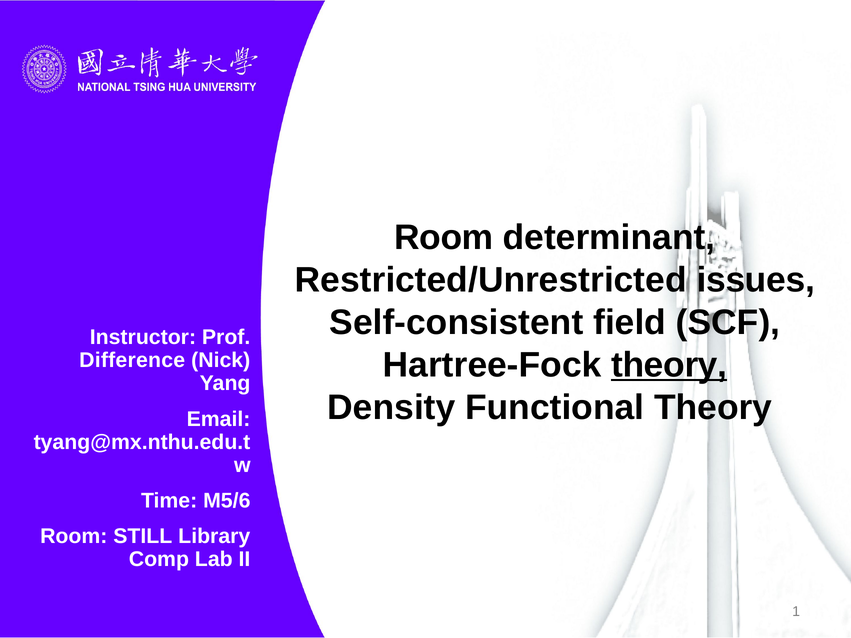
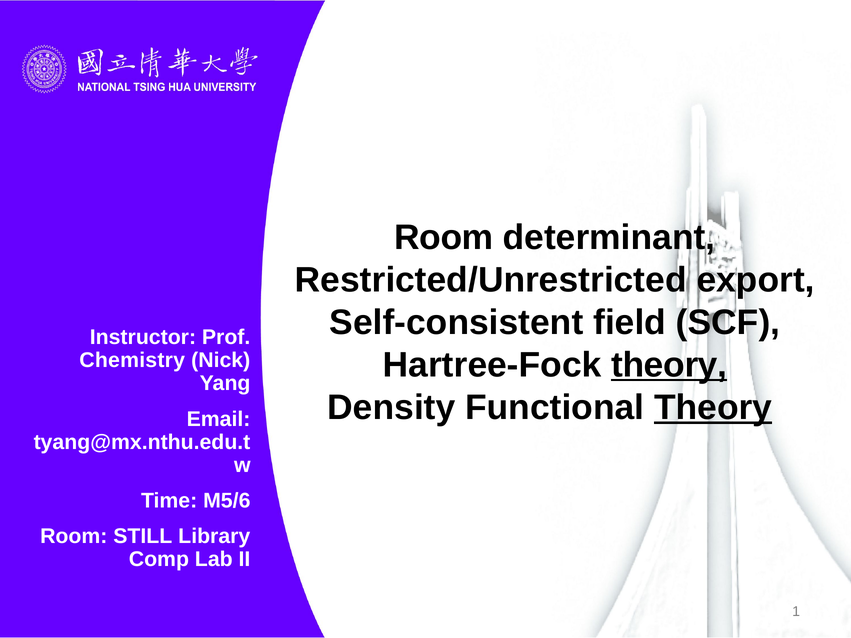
issues: issues -> export (756, 280)
Difference: Difference -> Chemistry (132, 361)
Theory underline: none -> present (713, 408)
